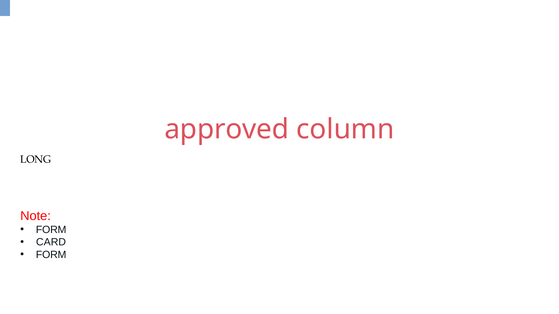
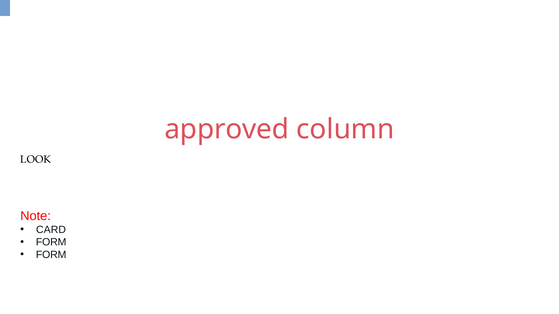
LONG: LONG -> LOOK (36, 160)
FORM: FORM -> CARD (51, 230)
CARD: CARD -> FORM (51, 243)
